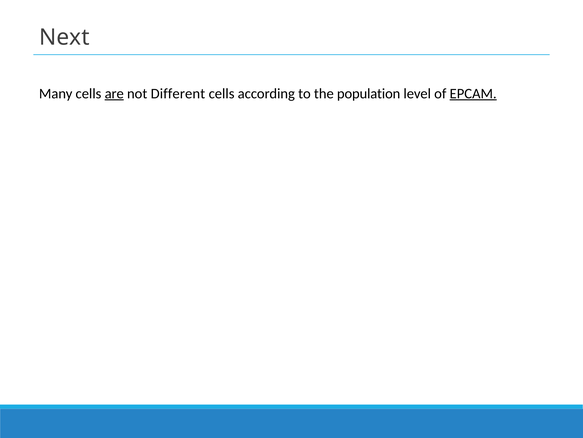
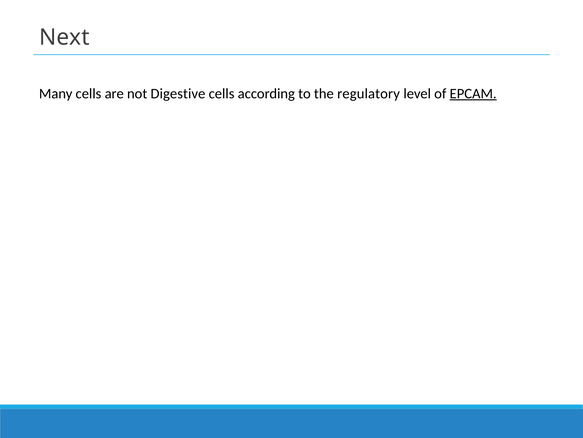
are underline: present -> none (114, 93)
Different: Different -> Digestive (178, 93)
population: population -> regulatory (369, 93)
